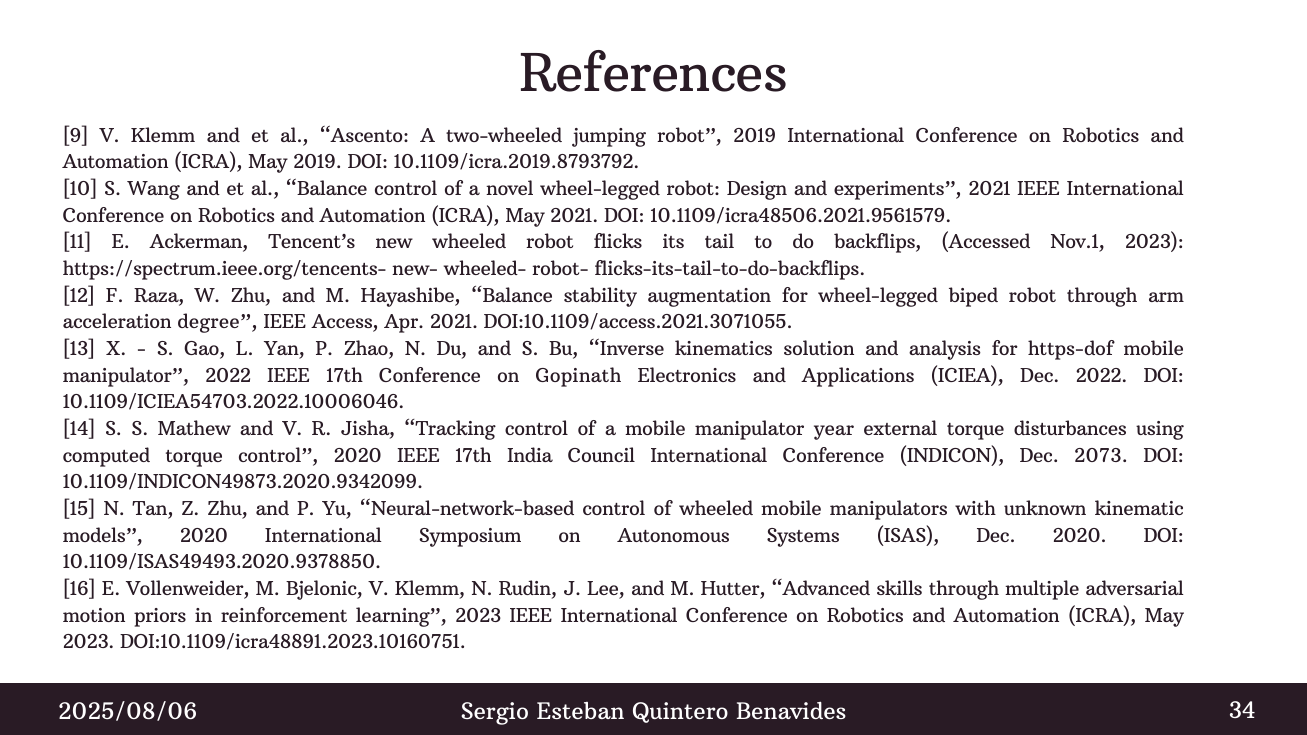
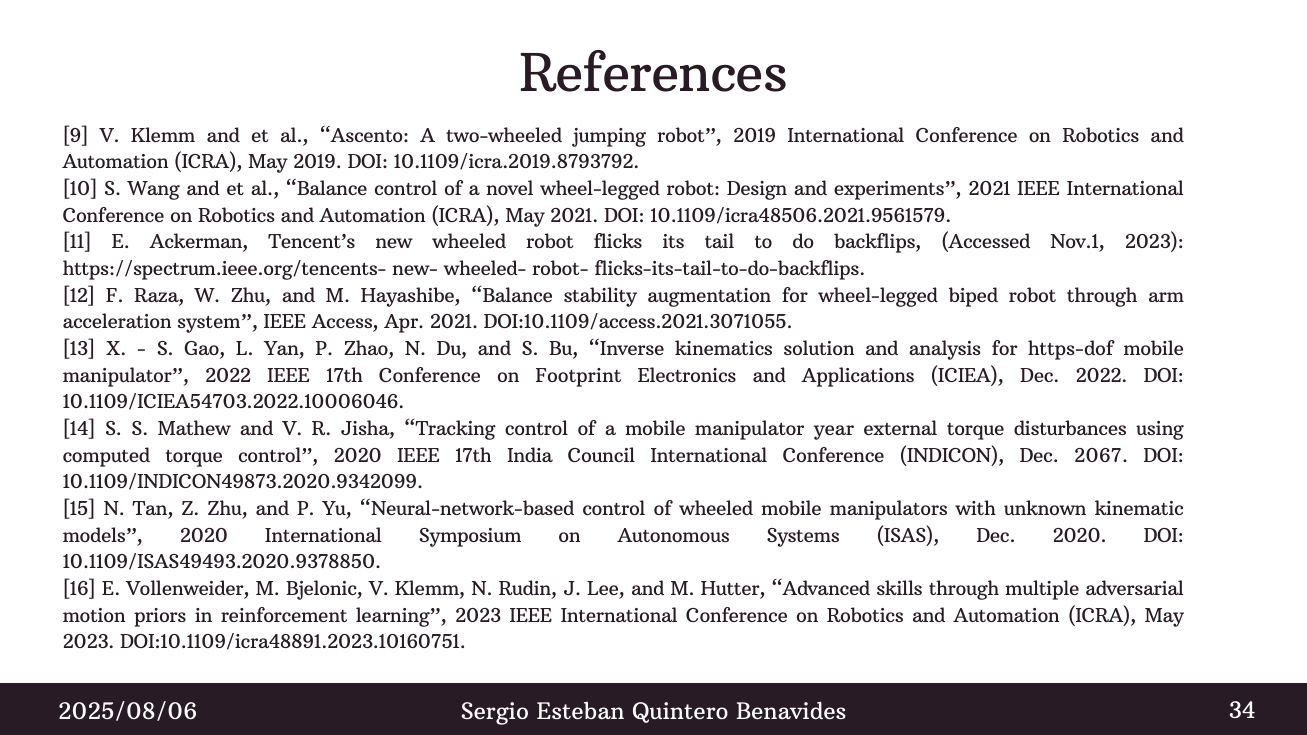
degree: degree -> system (218, 323)
Gopinath: Gopinath -> Footprint (579, 376)
2073: 2073 -> 2067 (1101, 456)
